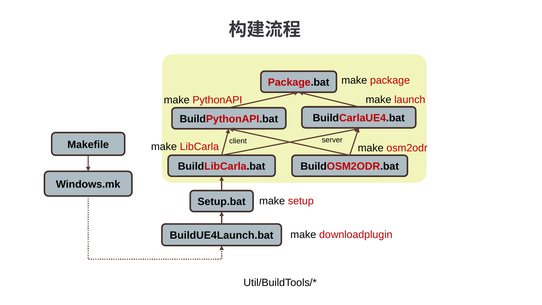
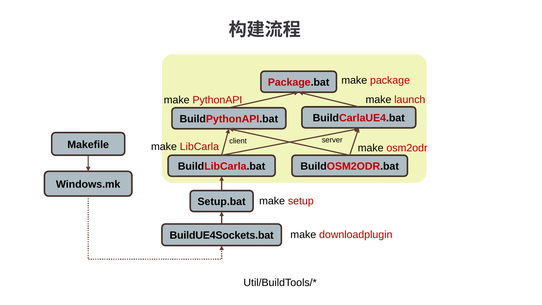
BuildUE4Launch.bat: BuildUE4Launch.bat -> BuildUE4Sockets.bat (222, 235)
